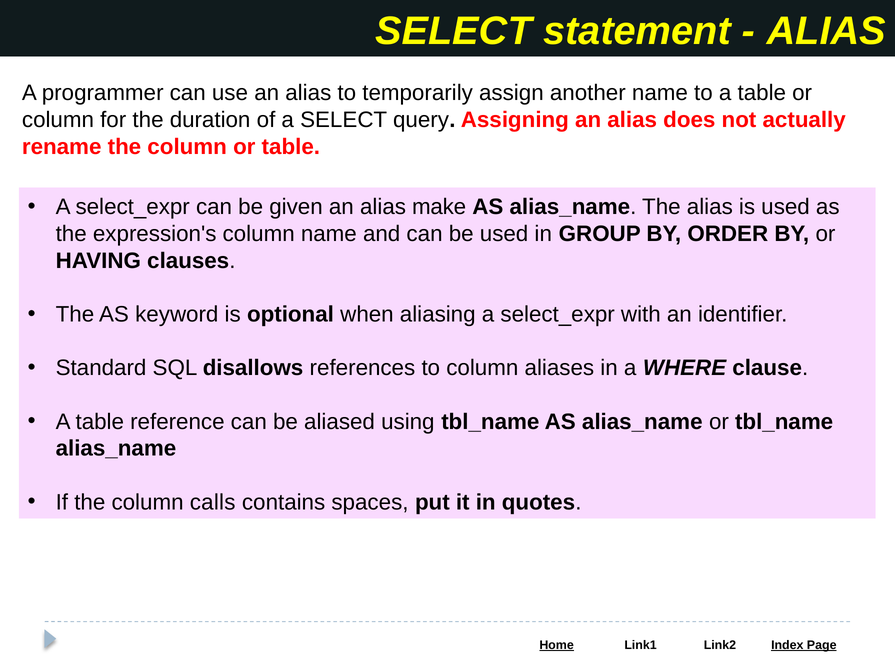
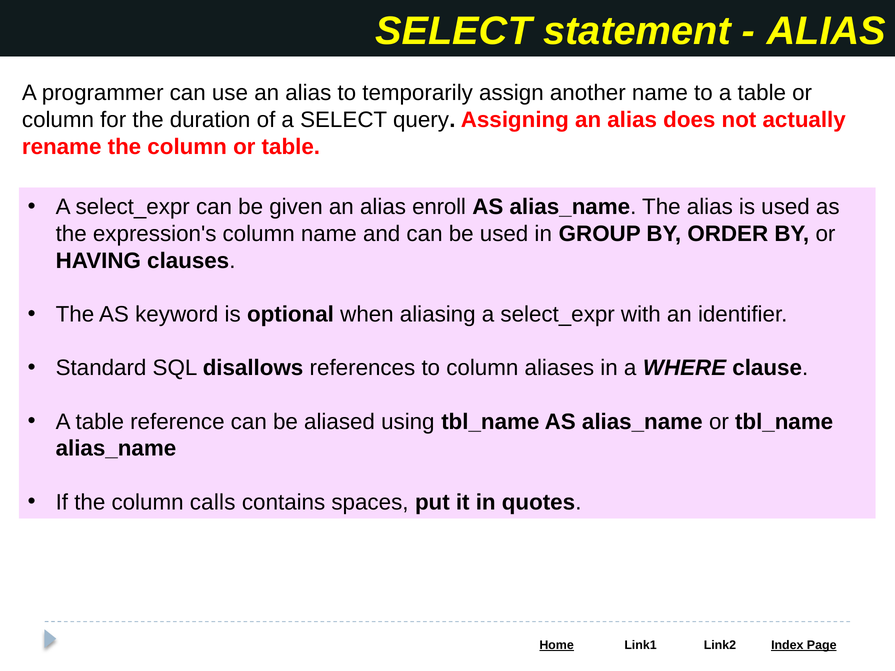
make: make -> enroll (439, 207)
